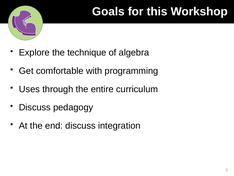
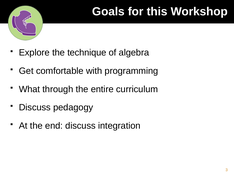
Uses: Uses -> What (29, 89)
